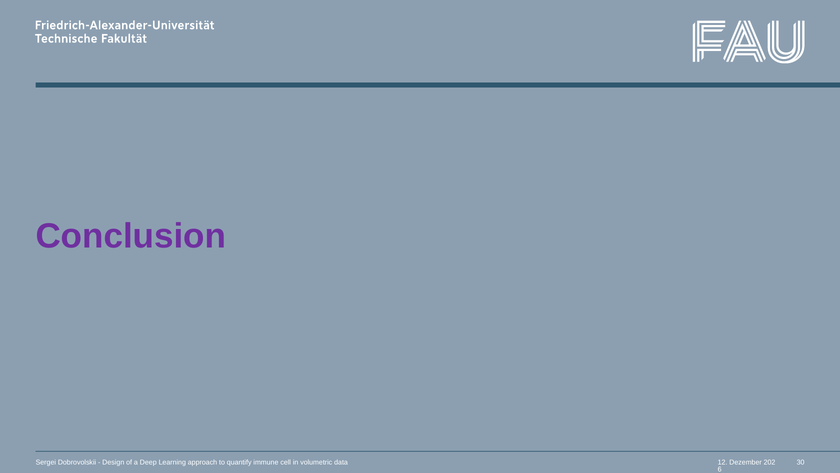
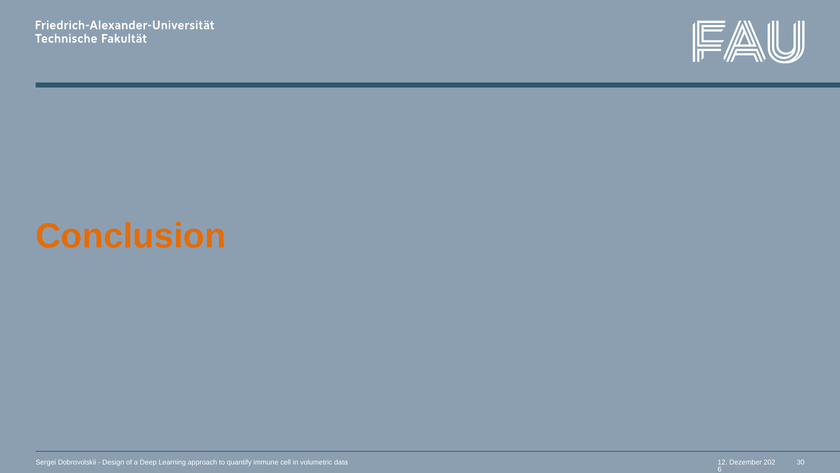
Conclusion colour: purple -> orange (131, 236)
